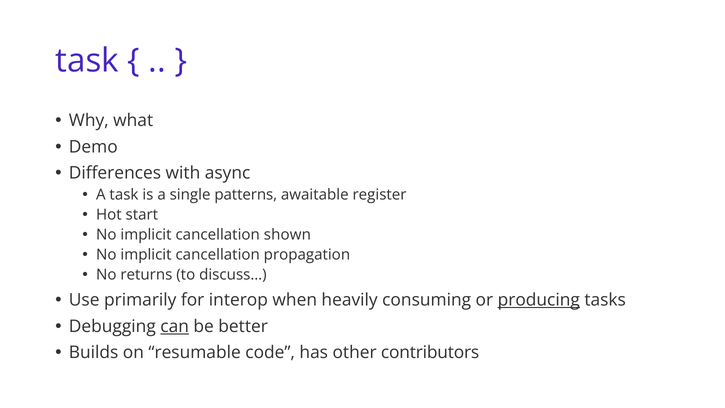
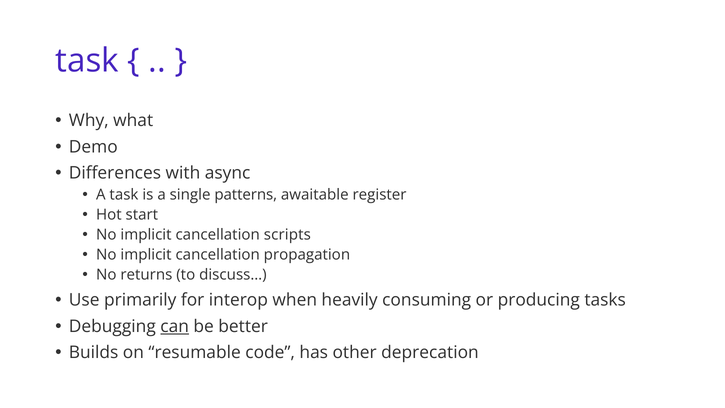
shown: shown -> scripts (287, 235)
producing underline: present -> none (539, 300)
contributors: contributors -> deprecation (430, 353)
